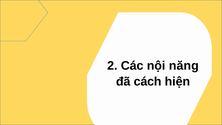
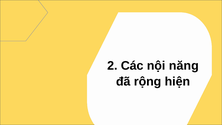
cách: cách -> rộng (148, 82)
